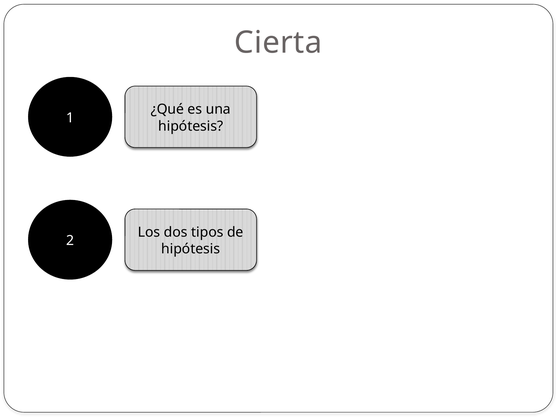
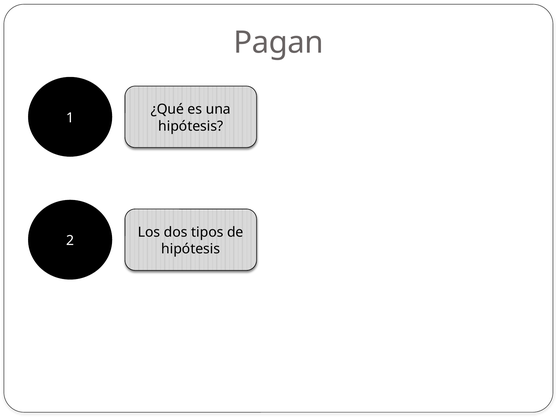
Cierta: Cierta -> Pagan (279, 42)
